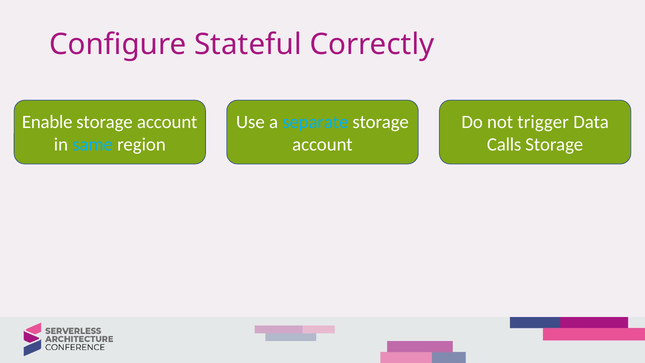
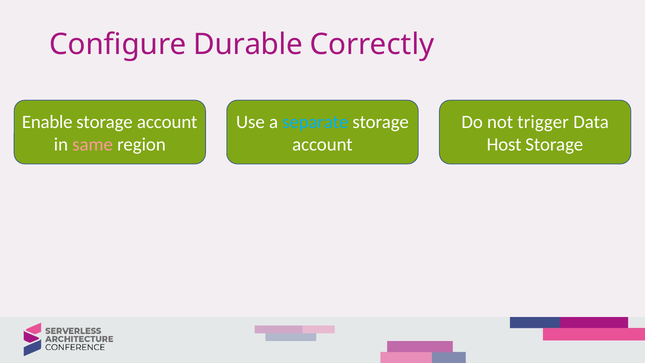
Stateful: Stateful -> Durable (248, 44)
same colour: light blue -> pink (93, 145)
Calls: Calls -> Host (504, 145)
